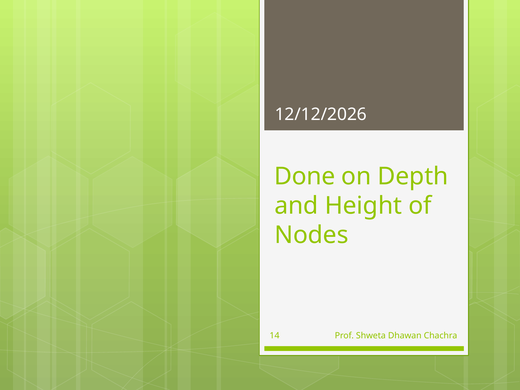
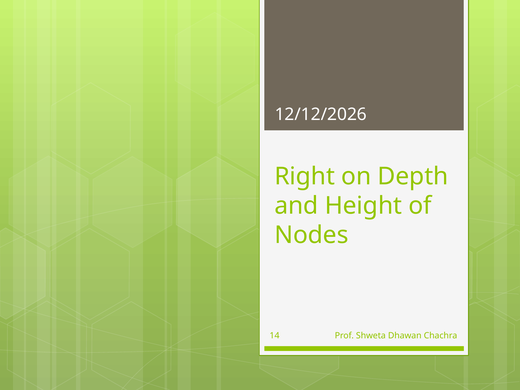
Done: Done -> Right (305, 176)
